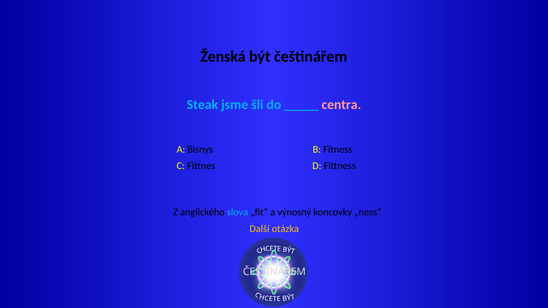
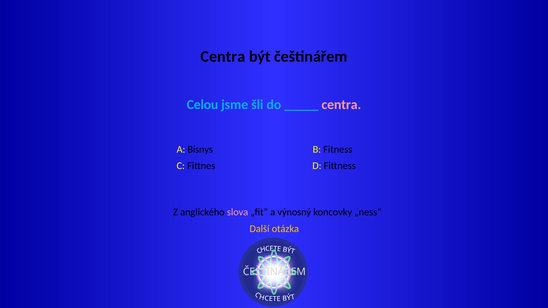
Ženská: Ženská -> Centra (223, 56)
Steak: Steak -> Celou (203, 105)
slova colour: light blue -> pink (238, 212)
